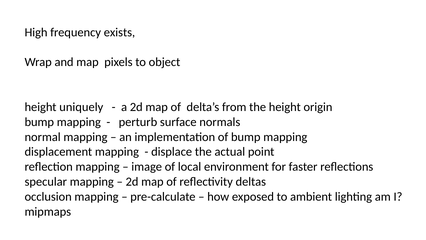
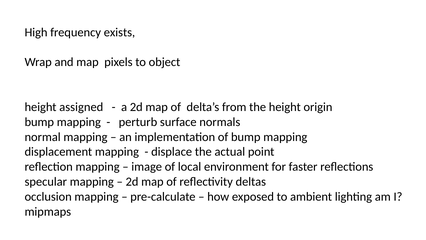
uniquely: uniquely -> assigned (81, 107)
